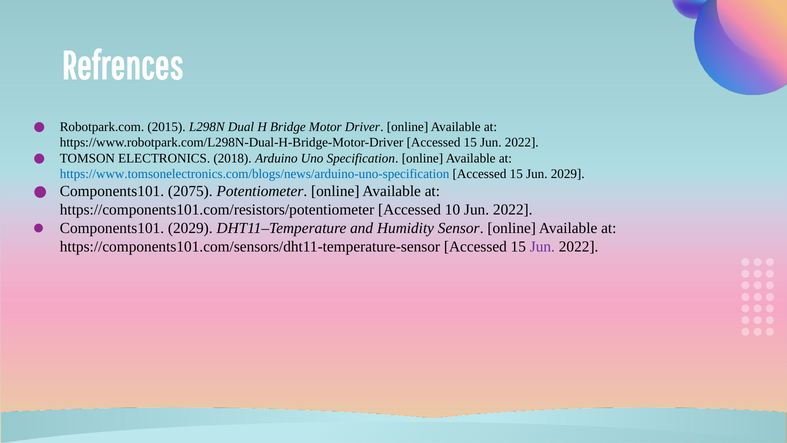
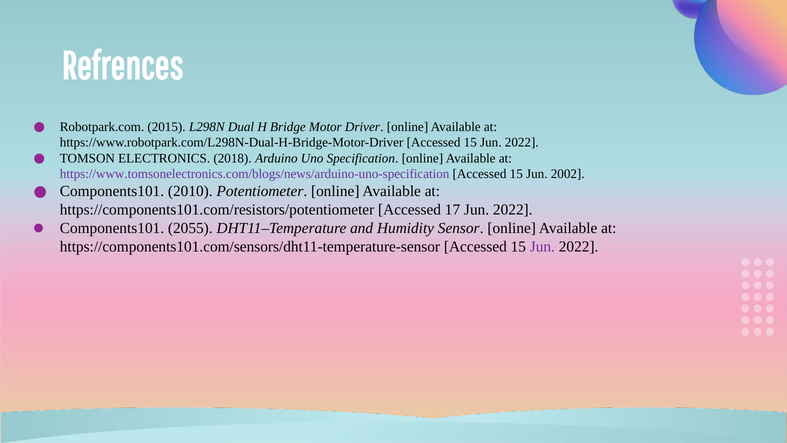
https://www.tomsonelectronics.com/blogs/news/arduino-uno-specification colour: blue -> purple (255, 174)
Jun 2029: 2029 -> 2002 (568, 174)
2075: 2075 -> 2010 (190, 191)
10: 10 -> 17 (453, 210)
Components101 2029: 2029 -> 2055 (190, 228)
